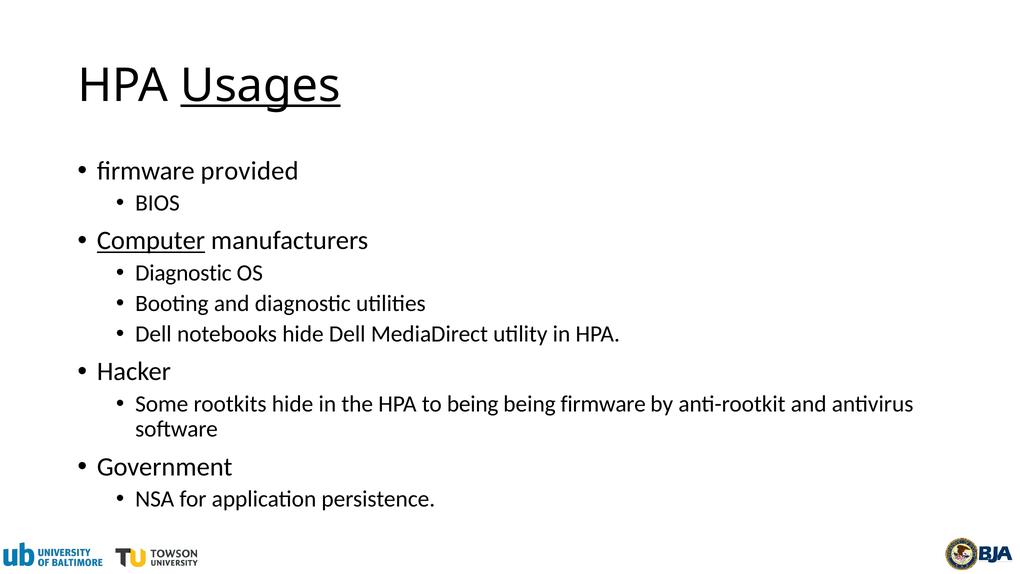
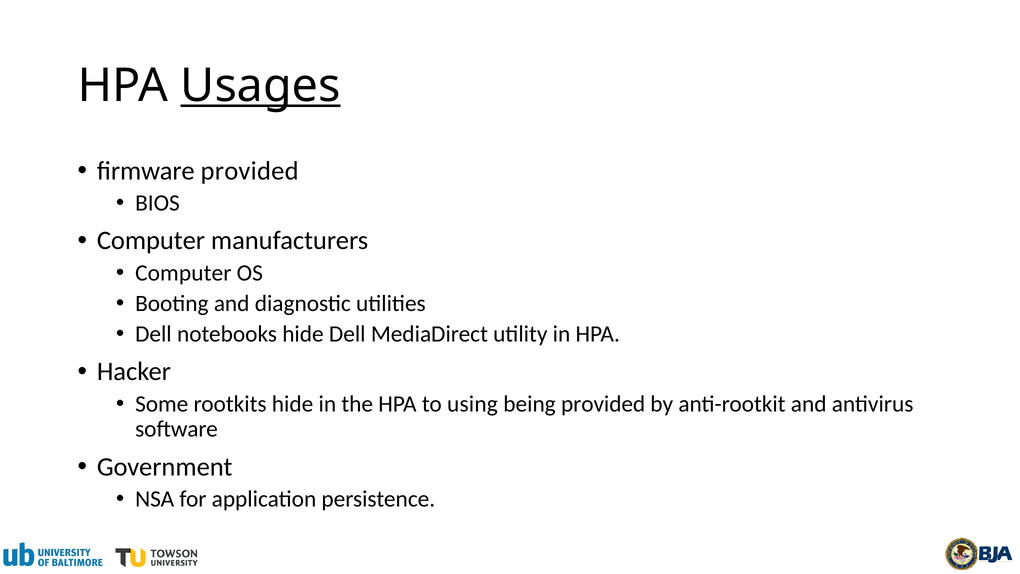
Computer underline: present -> none (151, 241)
Diagnostic: Diagnostic -> Computer (183, 273)
to being: being -> using (472, 404)
being firmware: firmware -> provided (603, 404)
